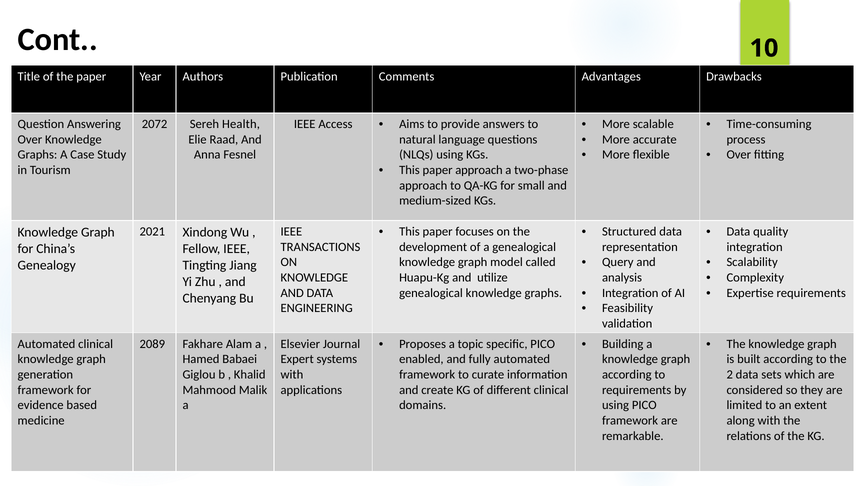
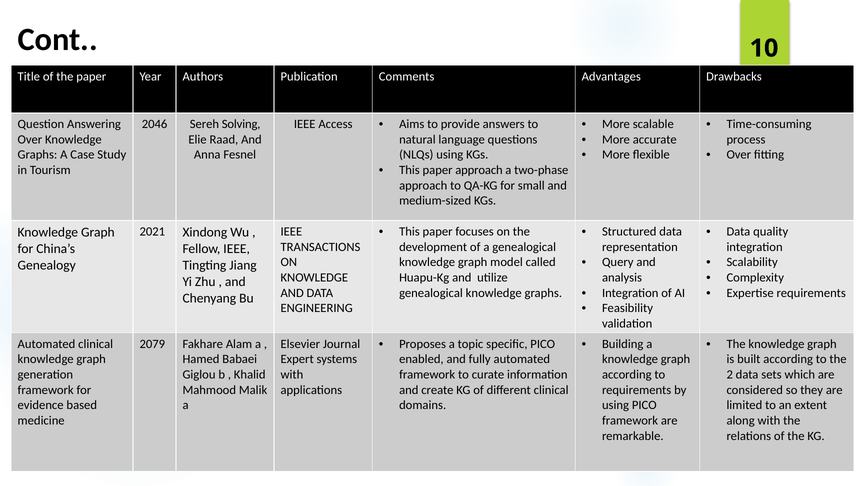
2072: 2072 -> 2046 (155, 124)
Health: Health -> Solving (241, 124)
2089: 2089 -> 2079 (152, 344)
